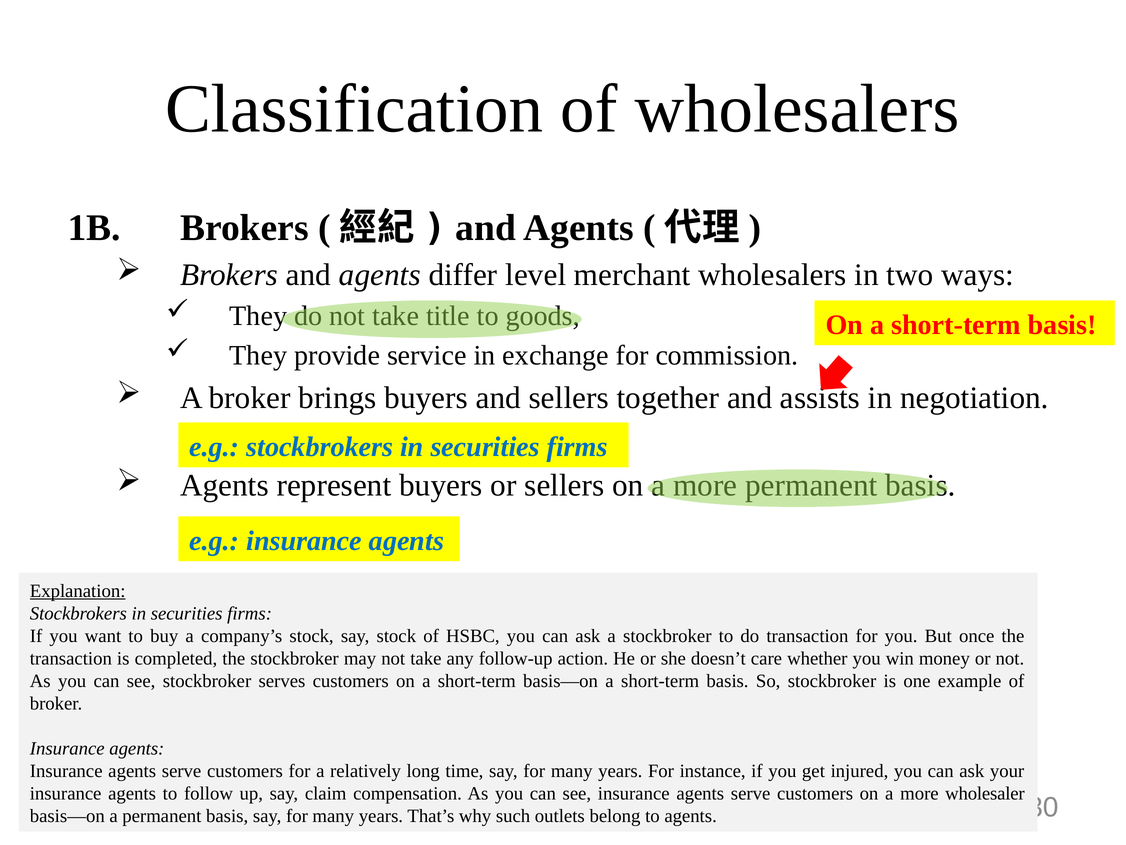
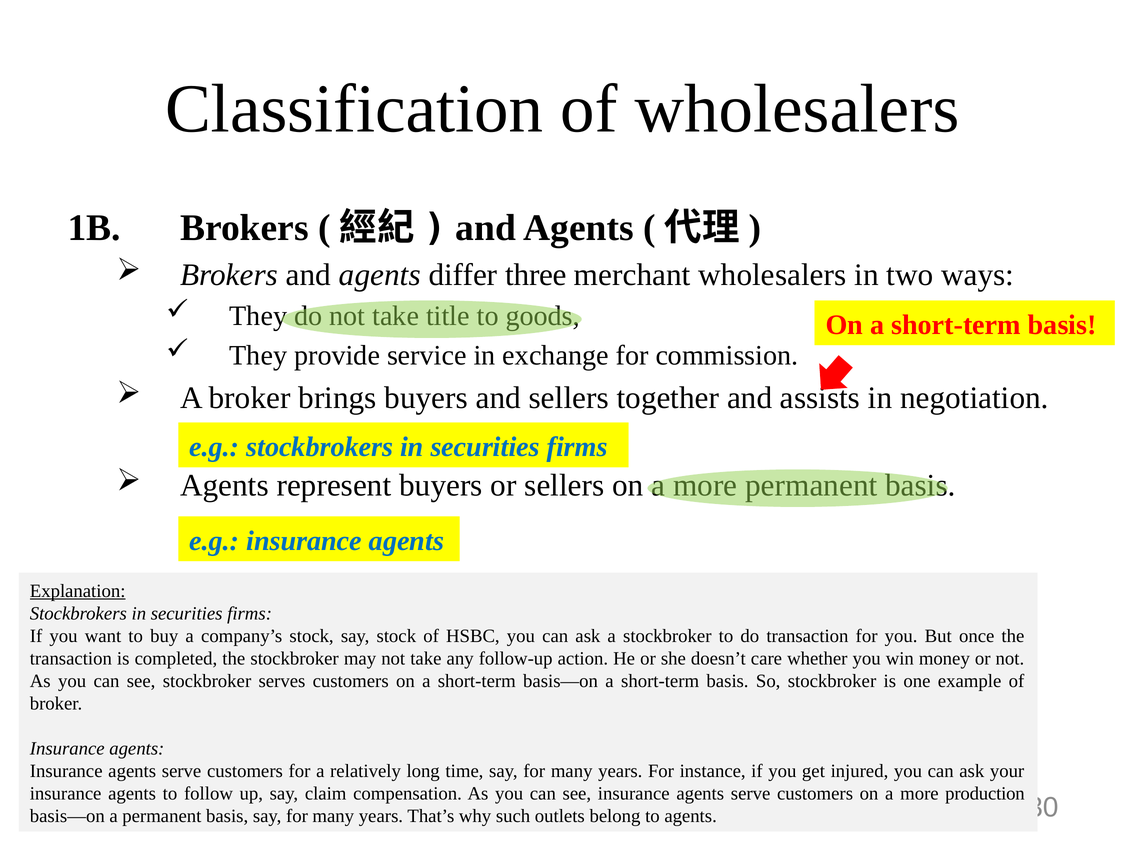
level: level -> three (536, 275)
wholesaler: wholesaler -> production (985, 793)
